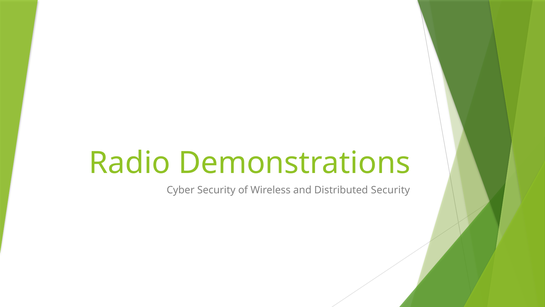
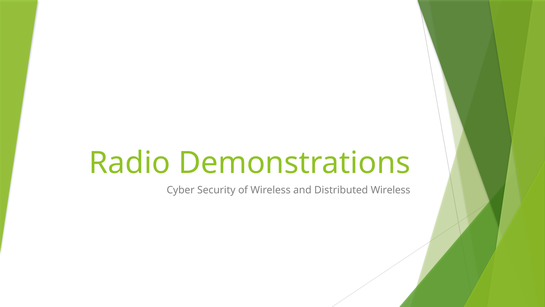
Distributed Security: Security -> Wireless (391, 190)
